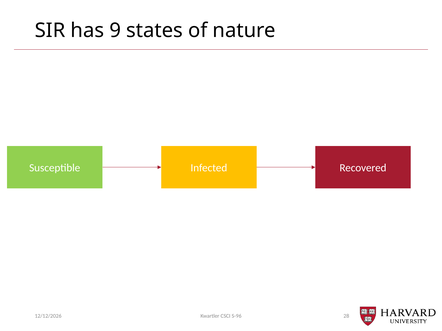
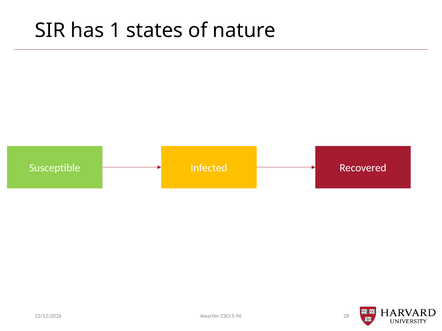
9: 9 -> 1 (115, 31)
